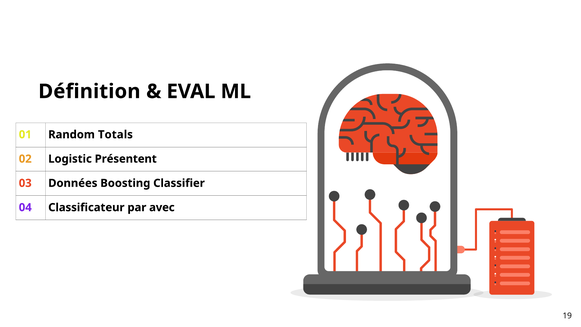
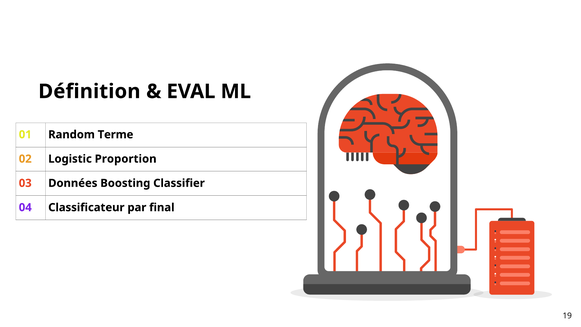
Totals: Totals -> Terme (116, 135)
Présentent: Présentent -> Proportion (126, 159)
avec: avec -> final (162, 207)
